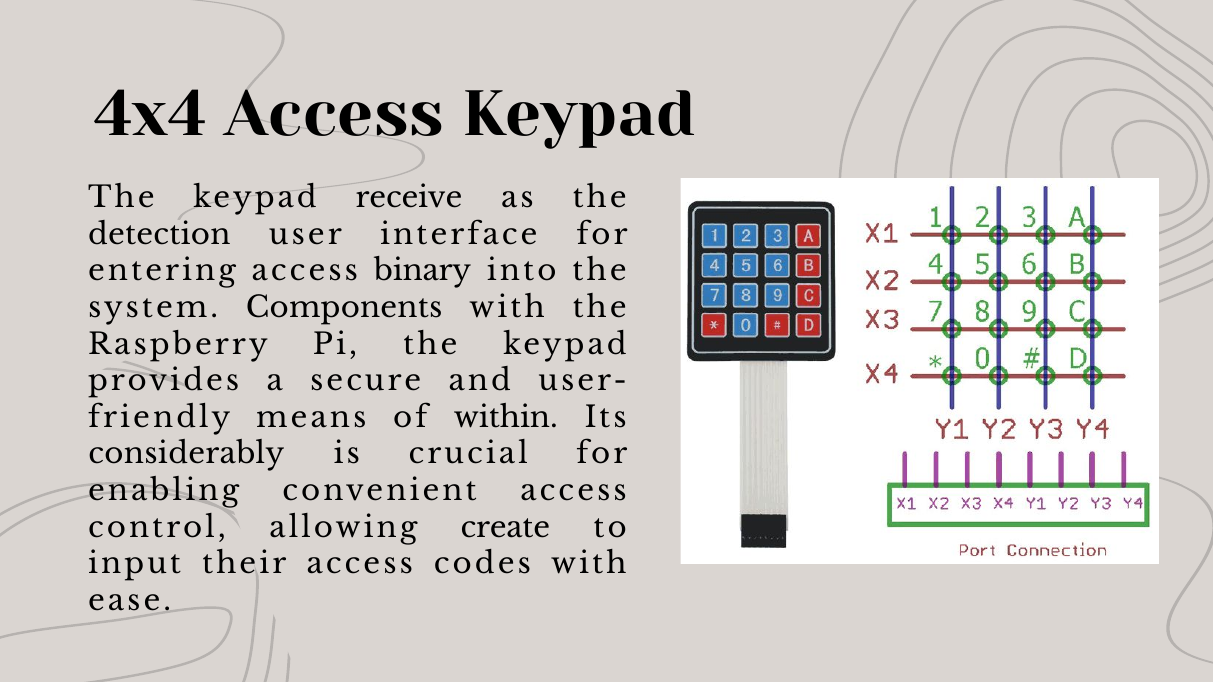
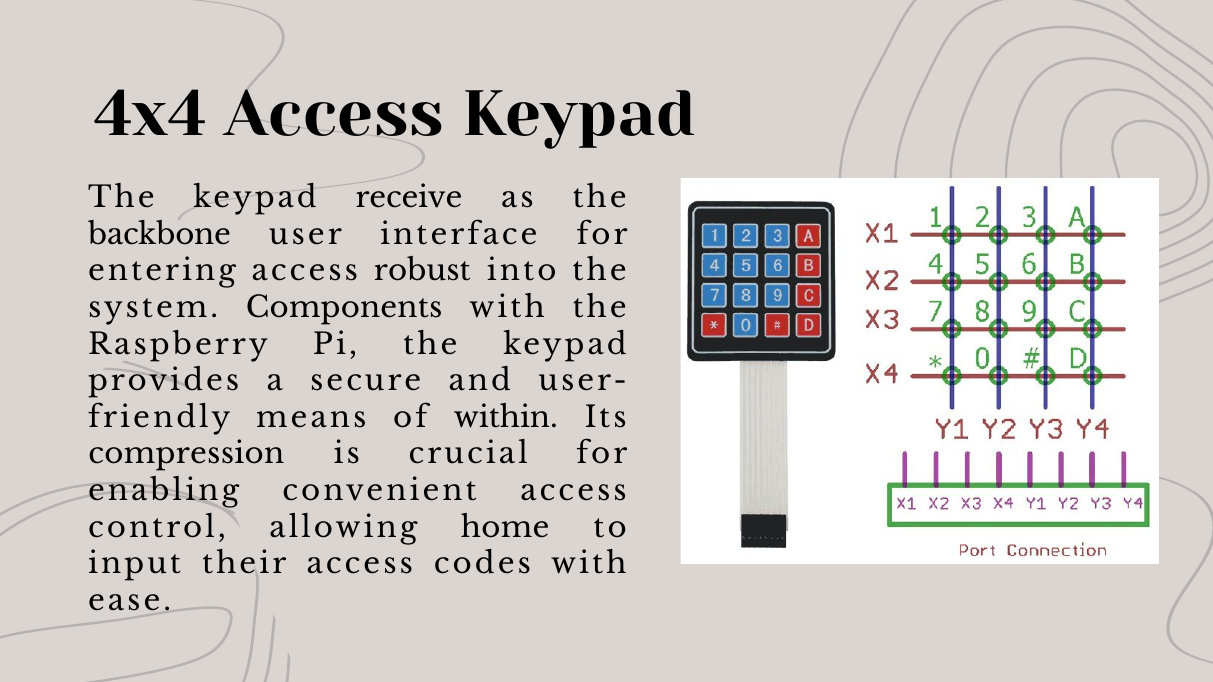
detection: detection -> backbone (160, 235)
binary: binary -> robust (422, 271)
considerably: considerably -> compression (186, 454)
create: create -> home (505, 528)
